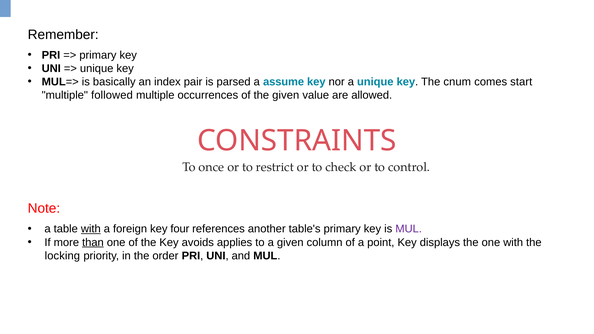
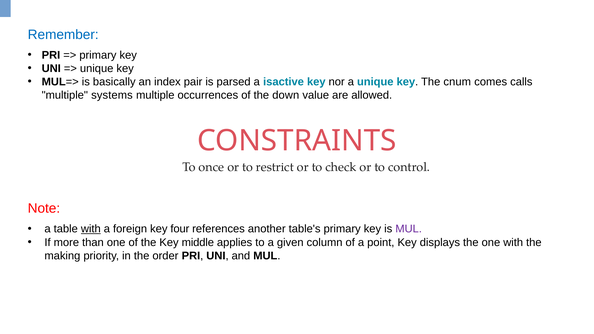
Remember colour: black -> blue (63, 35)
assume: assume -> isactive (284, 82)
start: start -> calls (521, 82)
followed: followed -> systems (112, 95)
the given: given -> down (286, 95)
than underline: present -> none (93, 242)
avoids: avoids -> middle (198, 242)
locking: locking -> making (62, 256)
